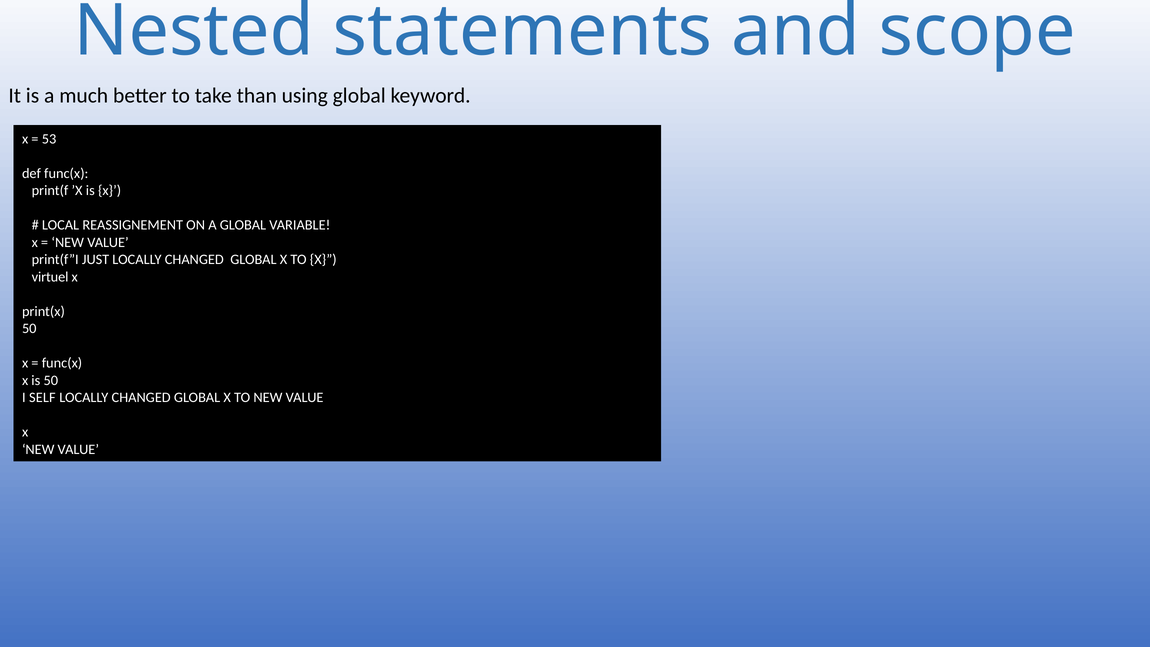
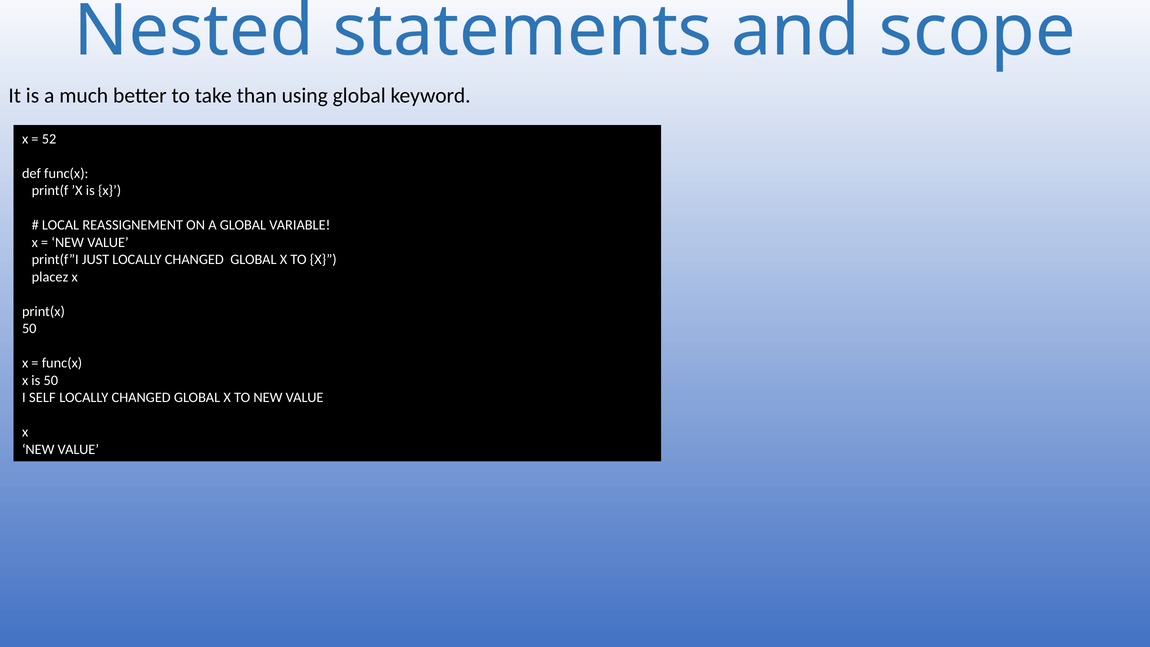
53: 53 -> 52 (49, 139)
virtuel: virtuel -> placez (50, 277)
